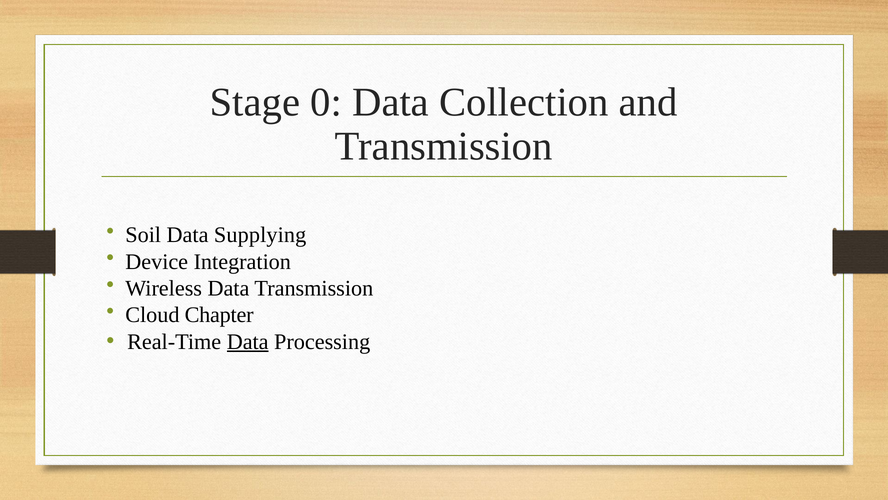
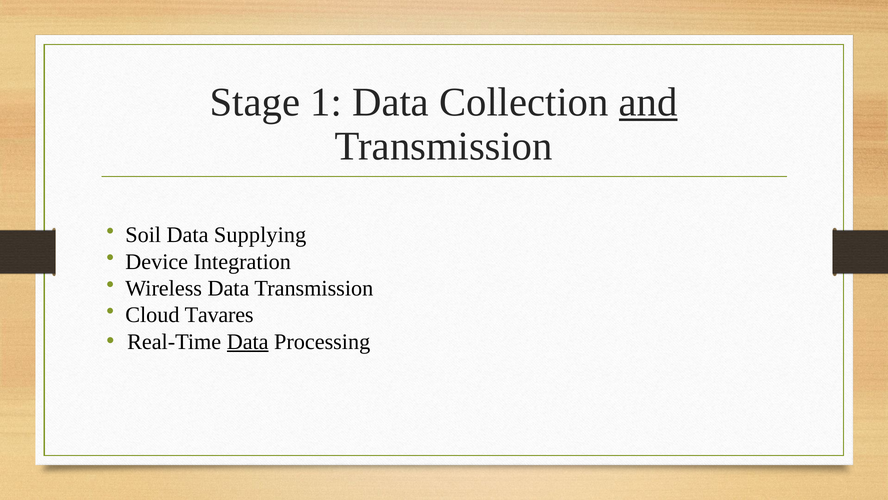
0: 0 -> 1 (326, 102)
and underline: none -> present (648, 102)
Chapter: Chapter -> Tavares (219, 315)
